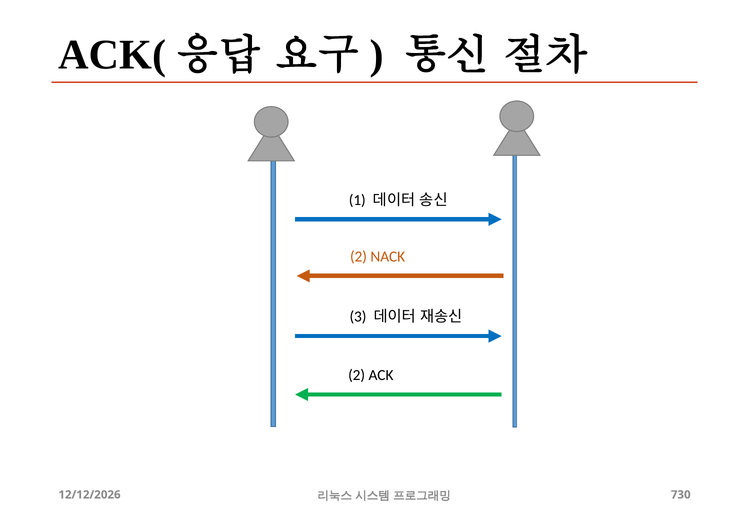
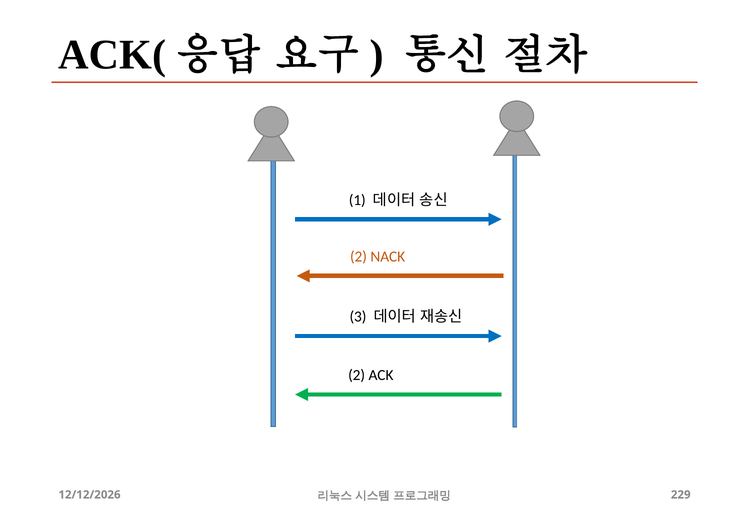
730: 730 -> 229 (681, 494)
